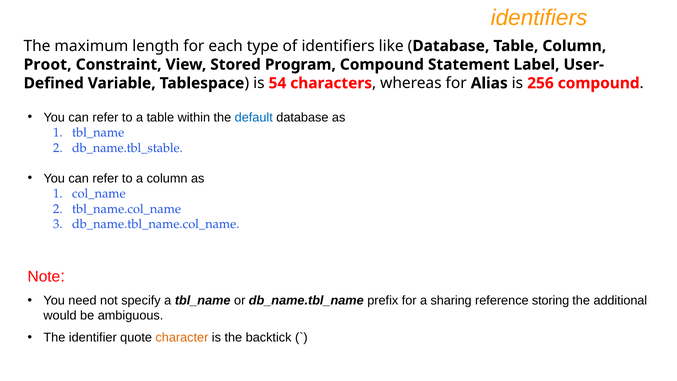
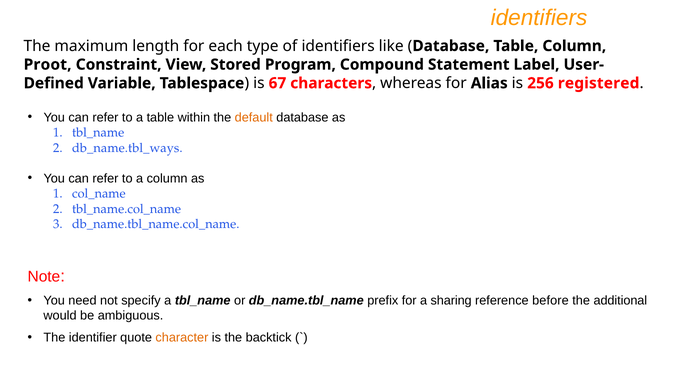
54: 54 -> 67 (277, 83)
256 compound: compound -> registered (599, 83)
default colour: blue -> orange (254, 117)
db_name.tbl_stable: db_name.tbl_stable -> db_name.tbl_ways (127, 148)
storing: storing -> before (550, 300)
